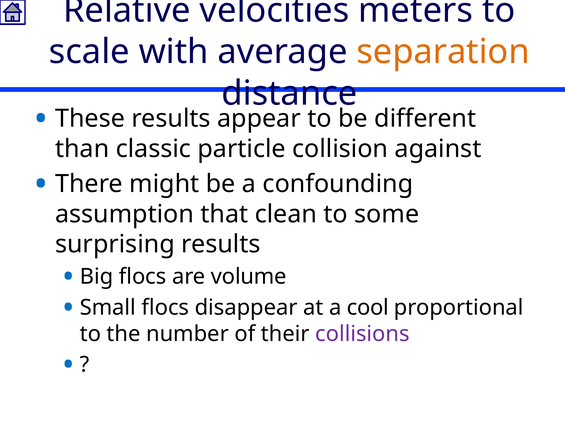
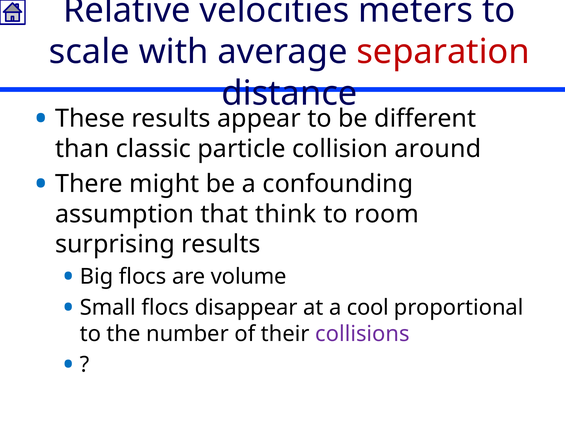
separation colour: orange -> red (443, 52)
against: against -> around (438, 149)
clean: clean -> think (286, 214)
some: some -> room (387, 214)
